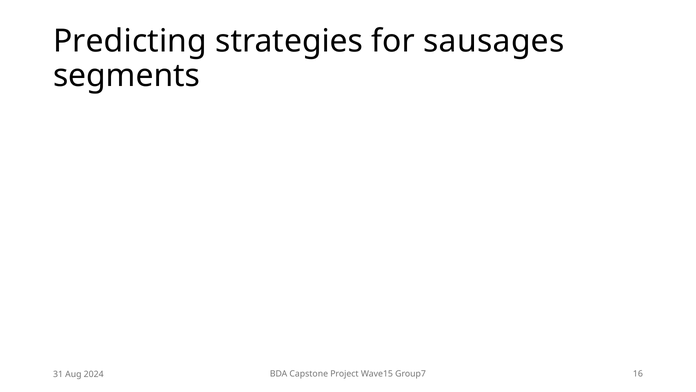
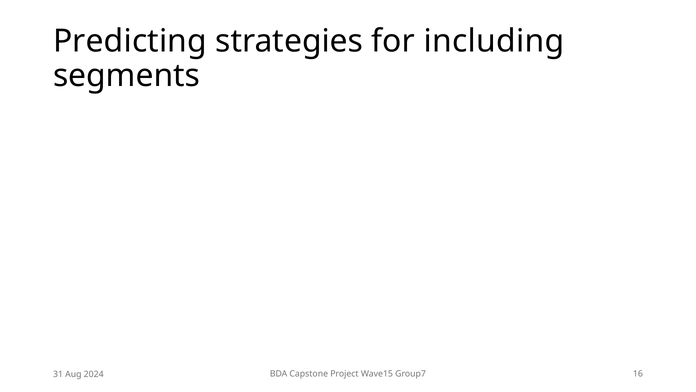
sausages: sausages -> including (494, 41)
